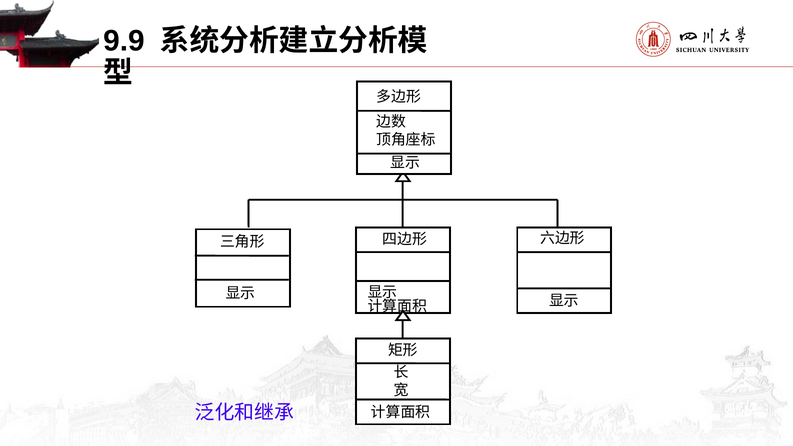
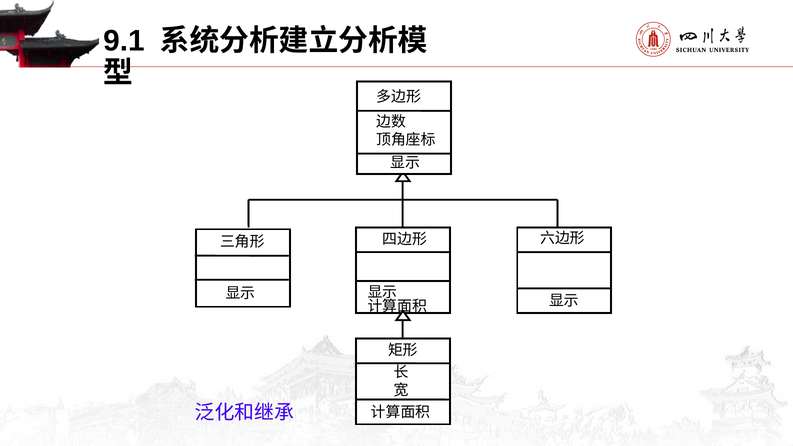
9.9: 9.9 -> 9.1 (124, 41)
